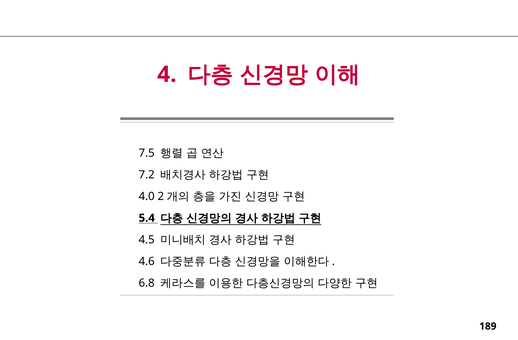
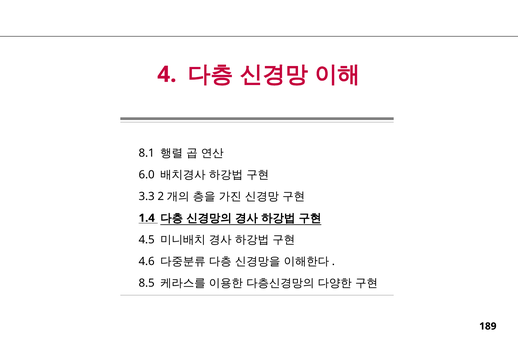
7.5: 7.5 -> 8.1 (147, 153)
7.2: 7.2 -> 6.0 (147, 175)
4.0: 4.0 -> 3.3 (147, 196)
5.4: 5.4 -> 1.4 (147, 218)
6.8: 6.8 -> 8.5 (147, 283)
